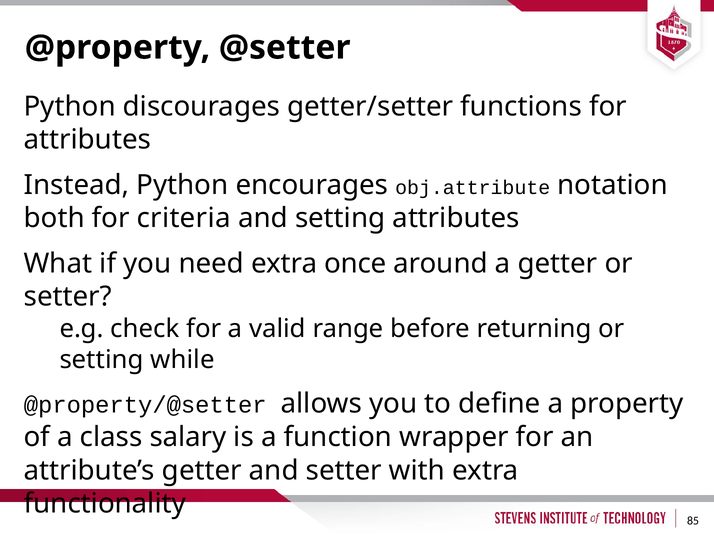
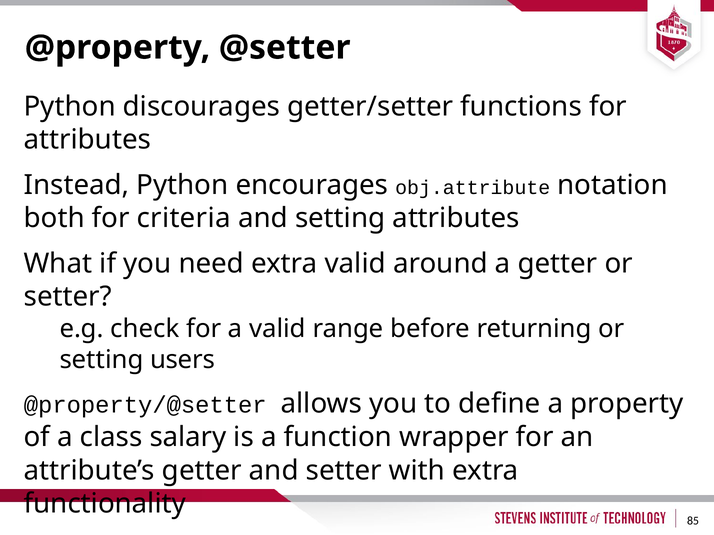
extra once: once -> valid (355, 264)
setting while: while -> users (183, 360)
